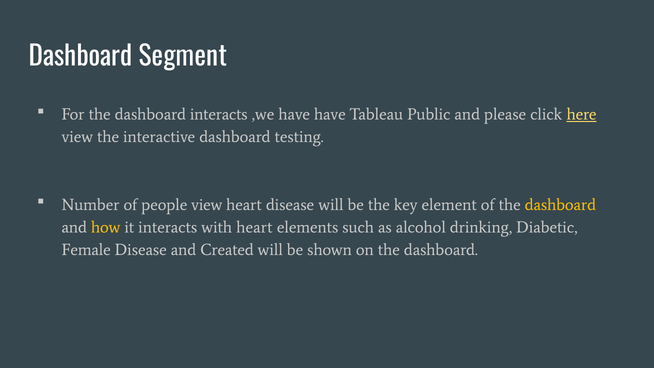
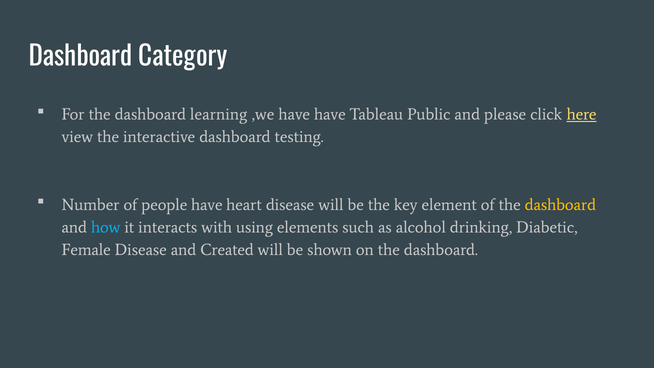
Segment: Segment -> Category (183, 57)
dashboard interacts: interacts -> learning (219, 114)
people view: view -> have (207, 205)
how colour: yellow -> light blue (106, 227)
with heart: heart -> using (254, 227)
